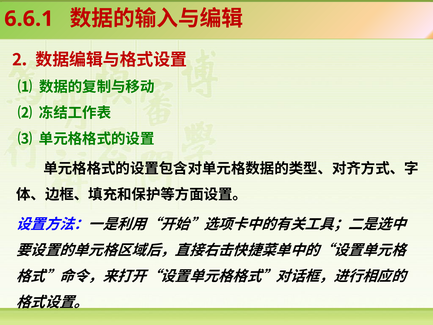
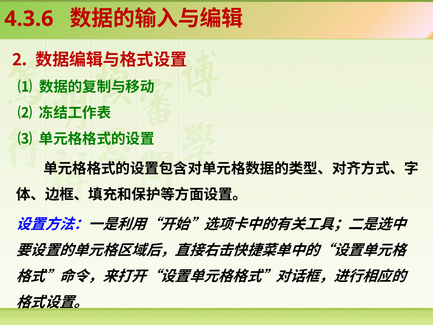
6.6.1: 6.6.1 -> 4.3.6 (29, 19)
